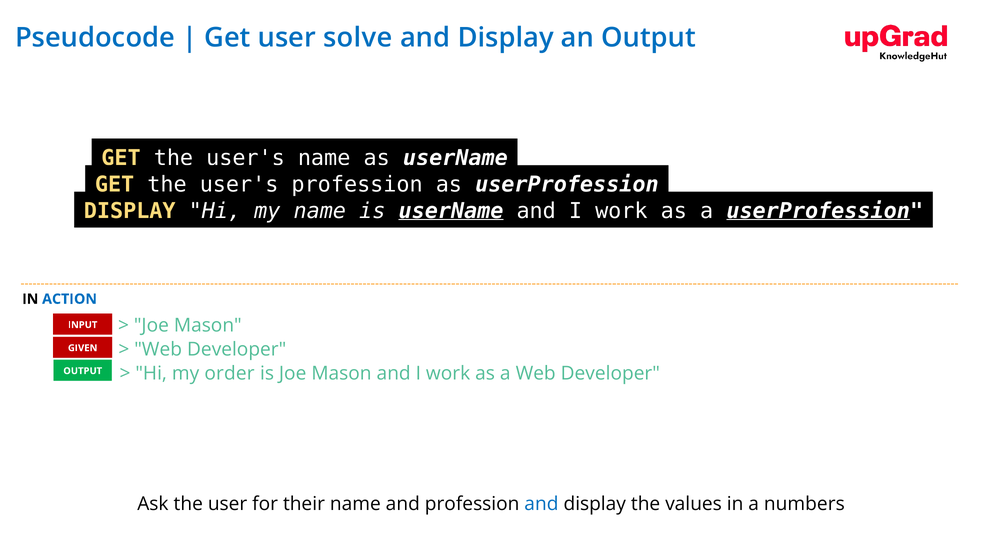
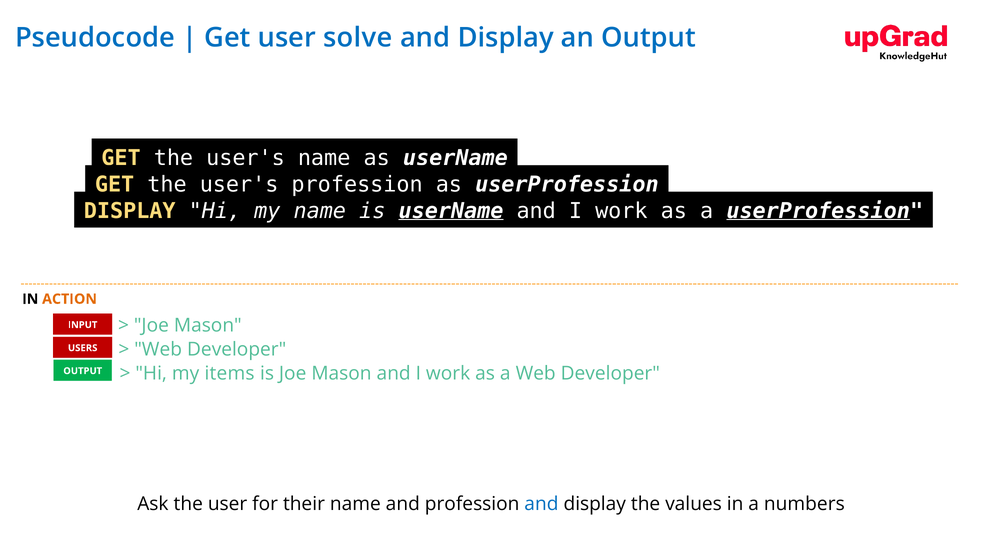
ACTION colour: blue -> orange (70, 299)
GIVEN: GIVEN -> USERS (83, 348)
order: order -> items (230, 373)
